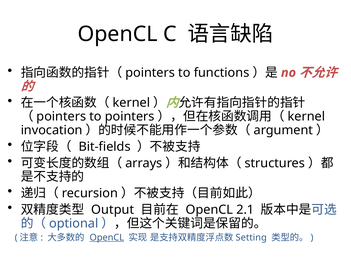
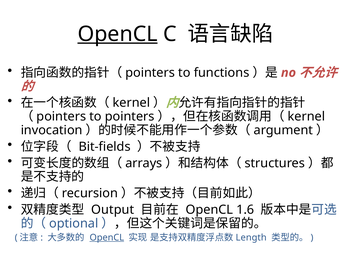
OpenCL underline: none -> present (118, 34)
2.1: 2.1 -> 1.6 (245, 210)
Setting: Setting -> Length (251, 238)
